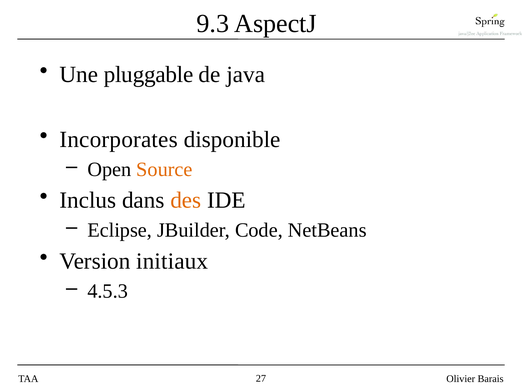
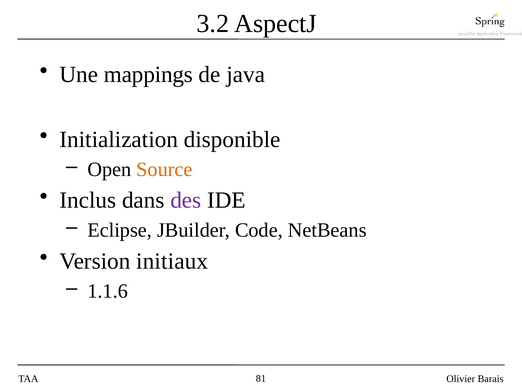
9.3: 9.3 -> 3.2 (213, 24)
pluggable: pluggable -> mappings (148, 75)
Incorporates: Incorporates -> Initialization (119, 140)
des colour: orange -> purple (186, 201)
4.5.3: 4.5.3 -> 1.1.6 (108, 291)
27: 27 -> 81 (261, 379)
